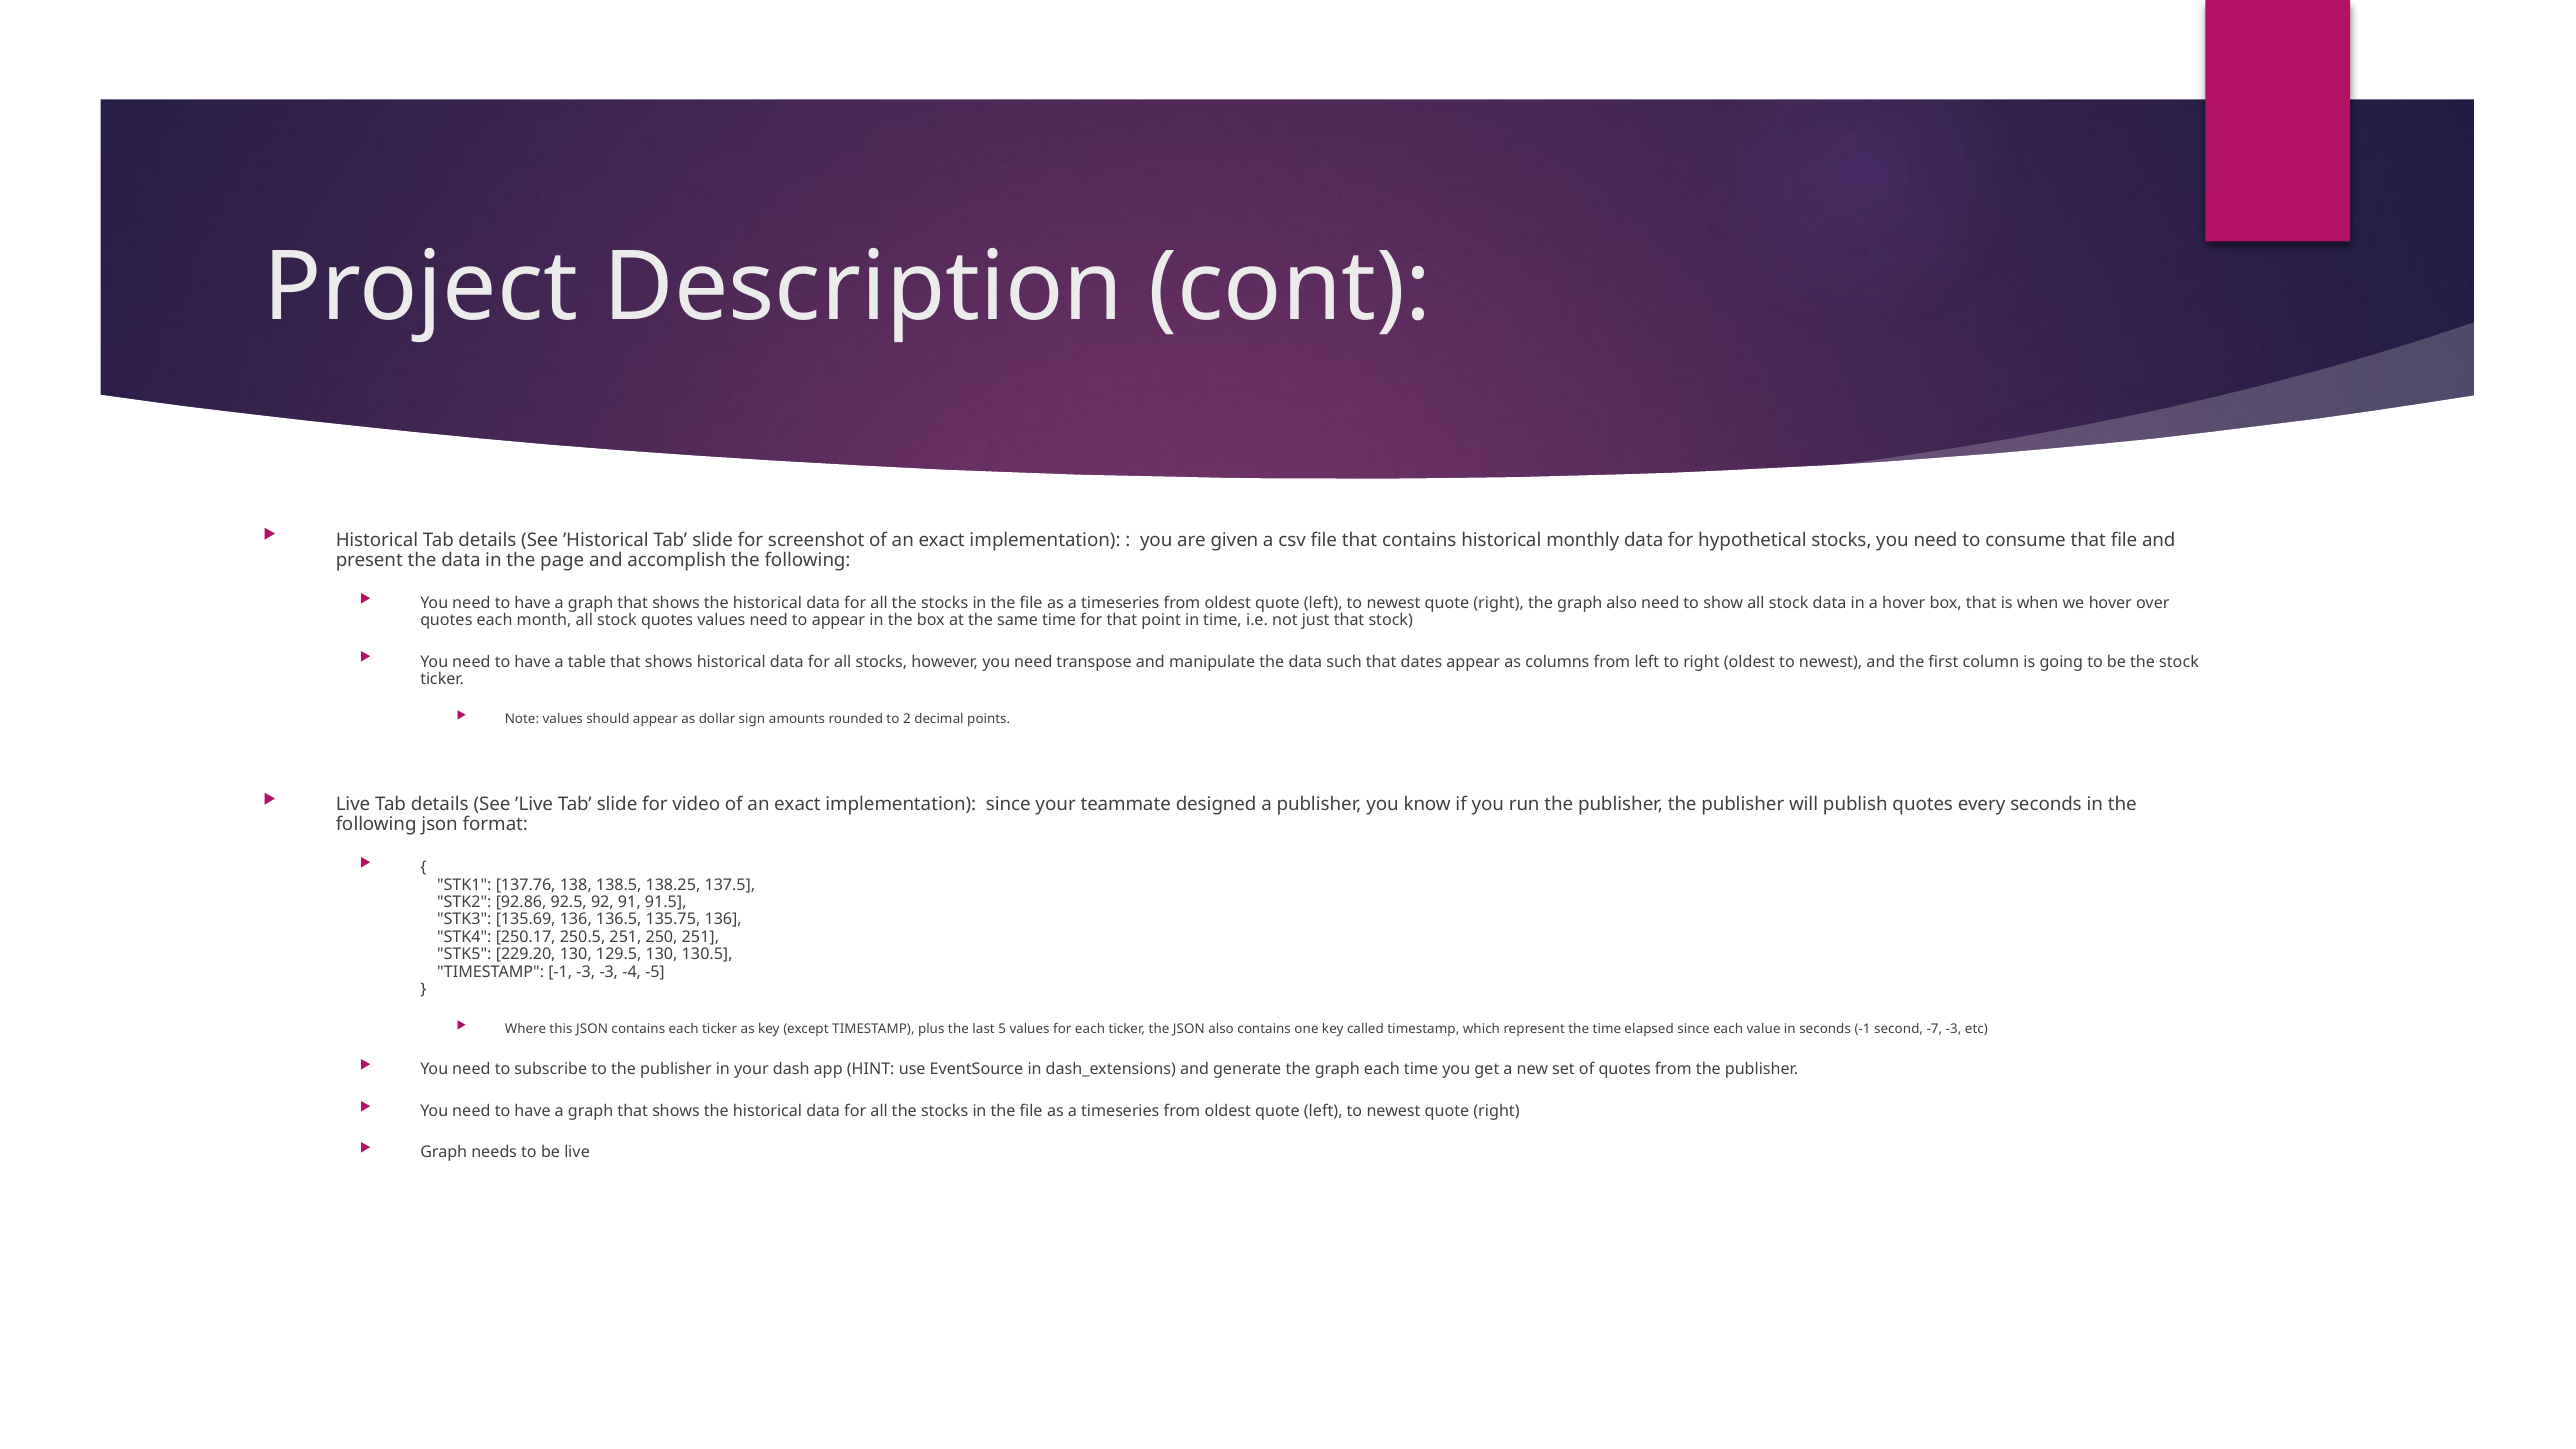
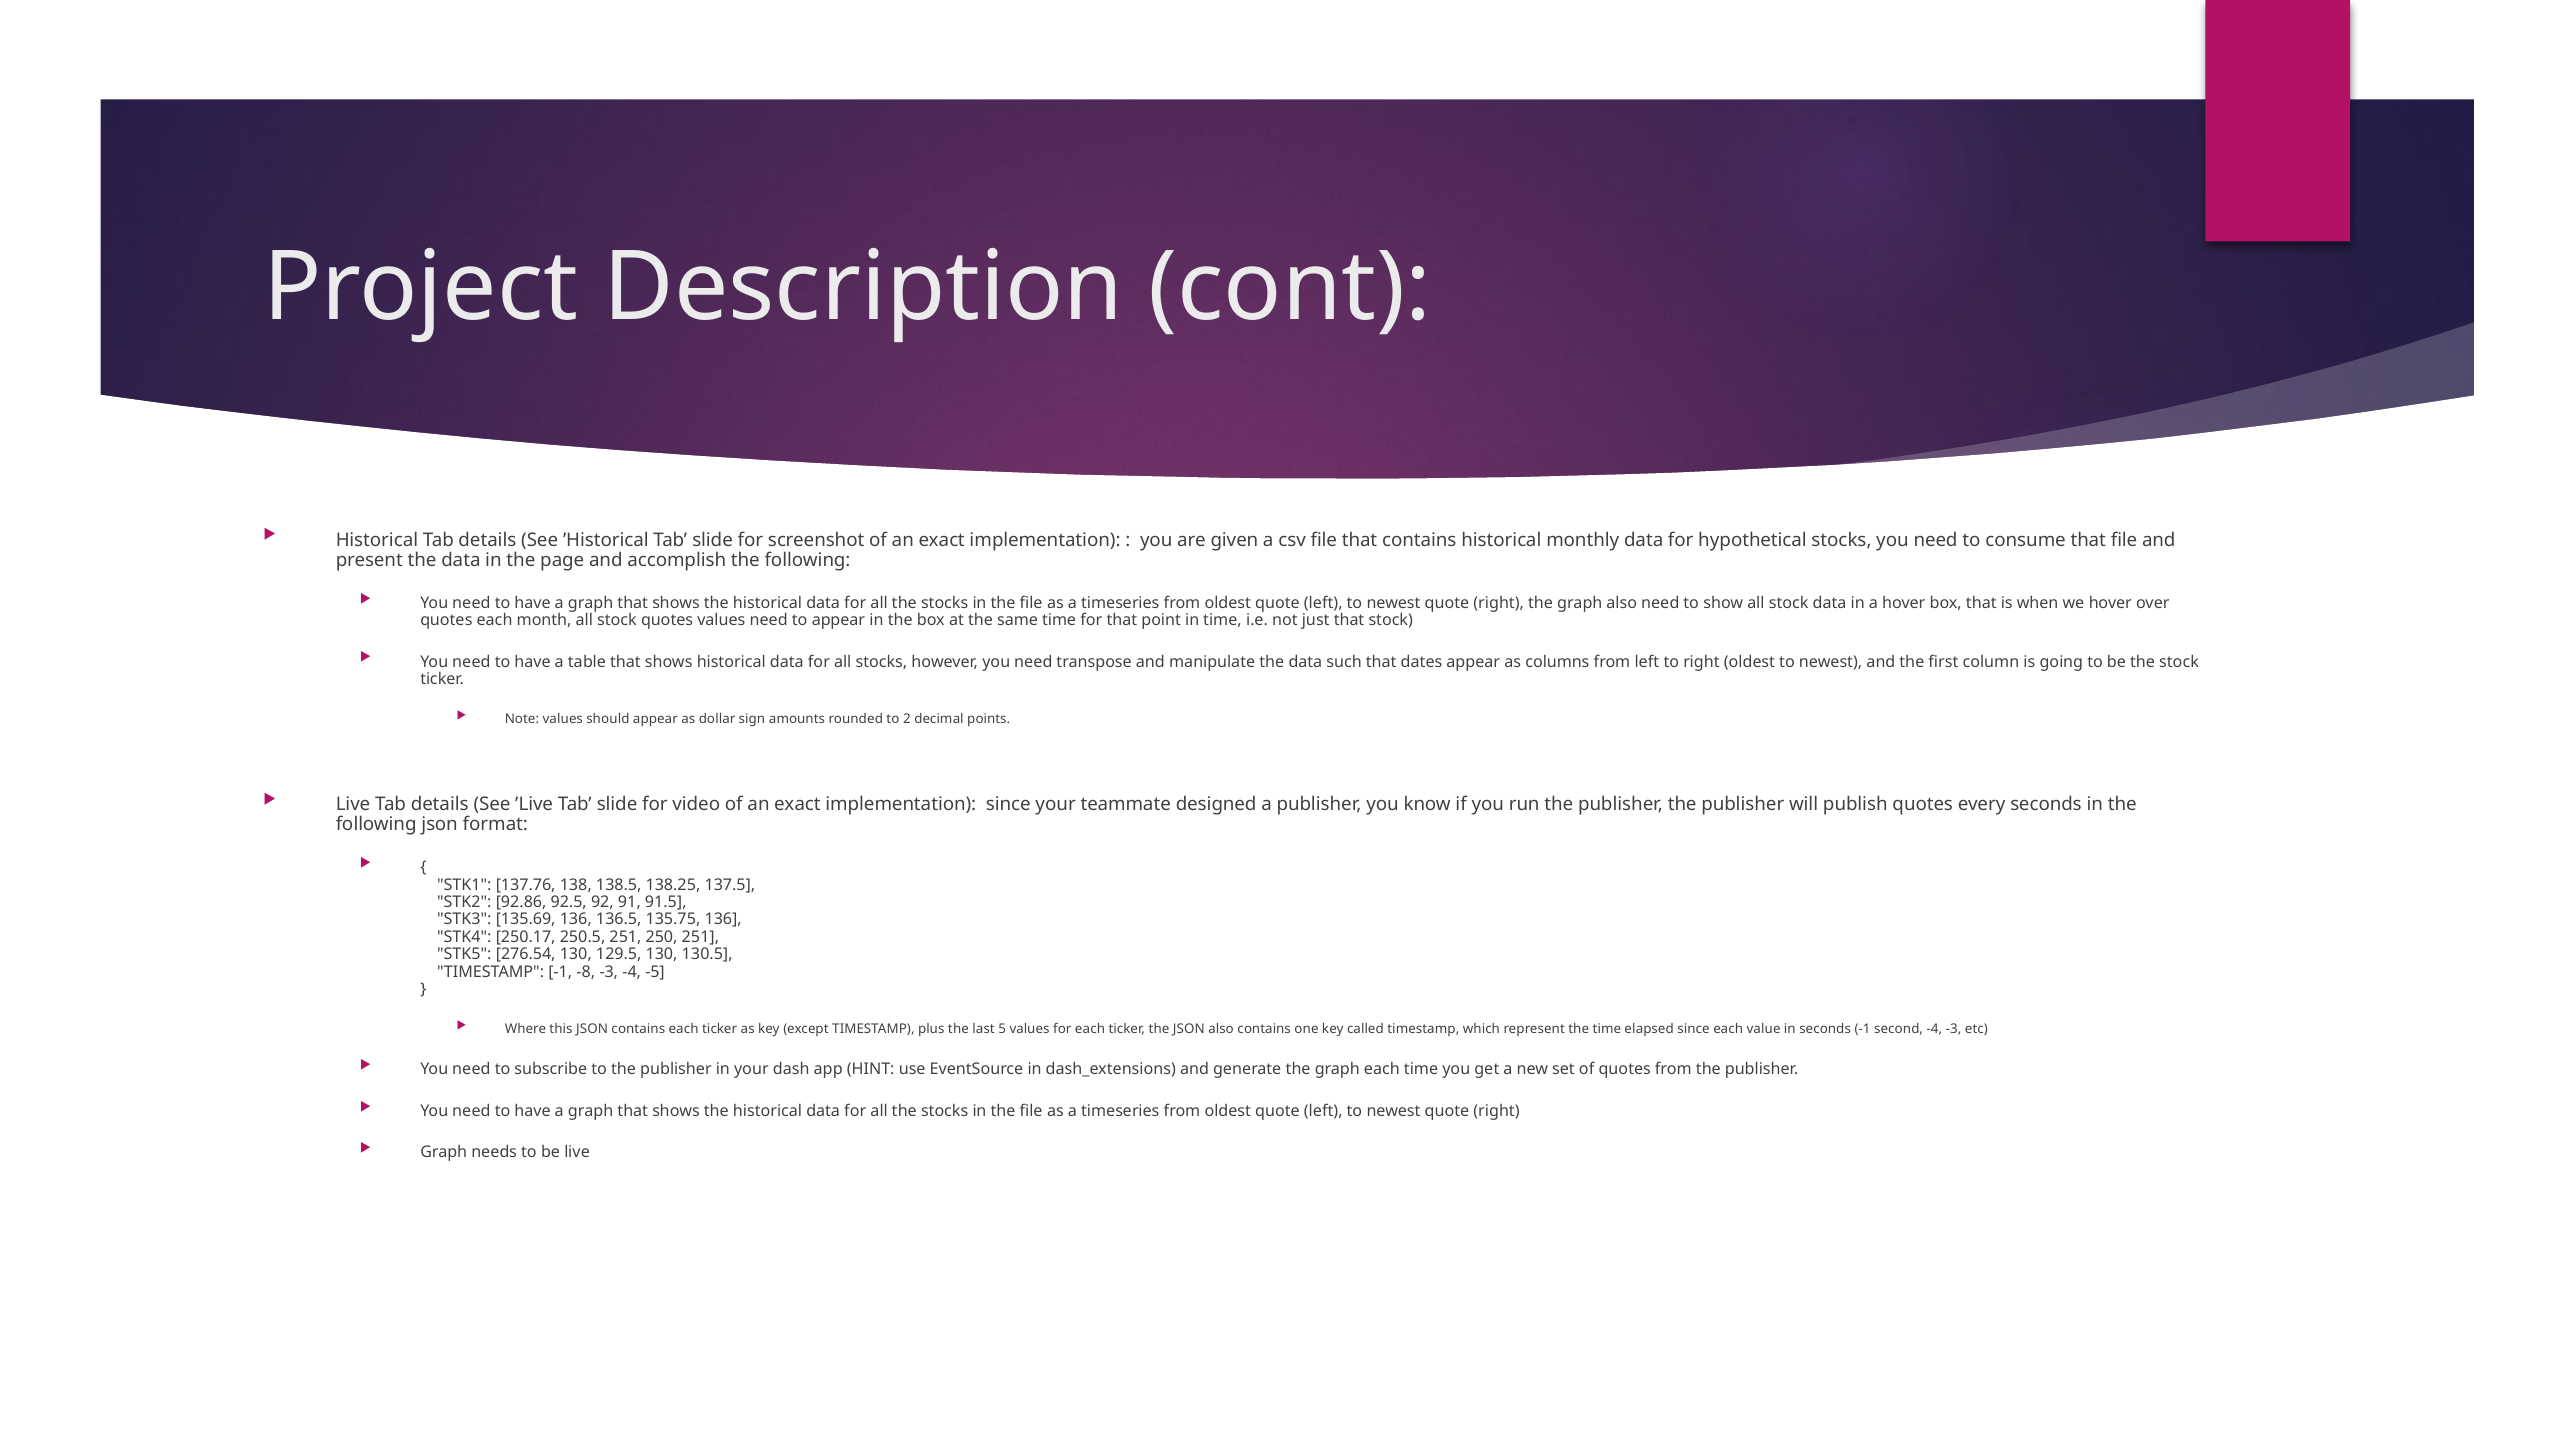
229.20: 229.20 -> 276.54 (526, 954)
-1 -3: -3 -> -8 (586, 972)
second -7: -7 -> -4 (1934, 1029)
